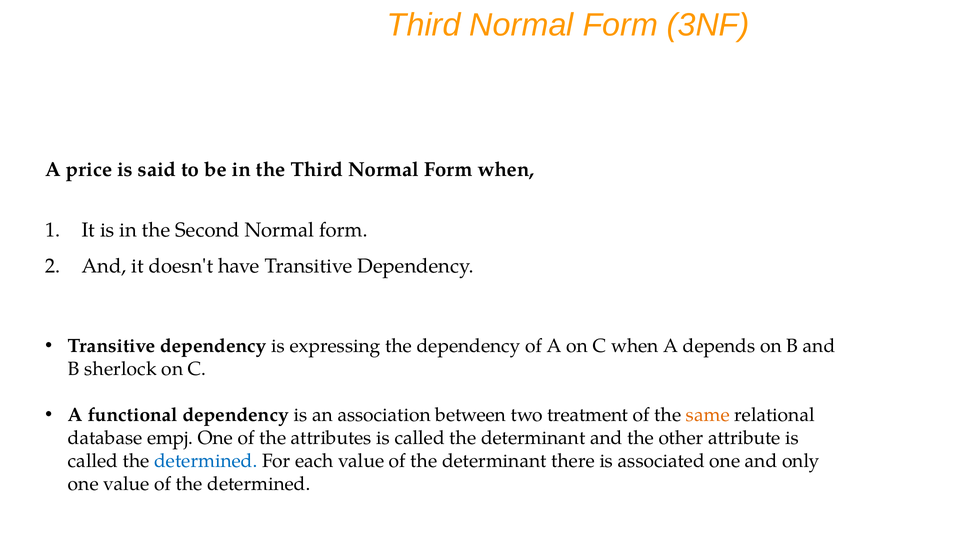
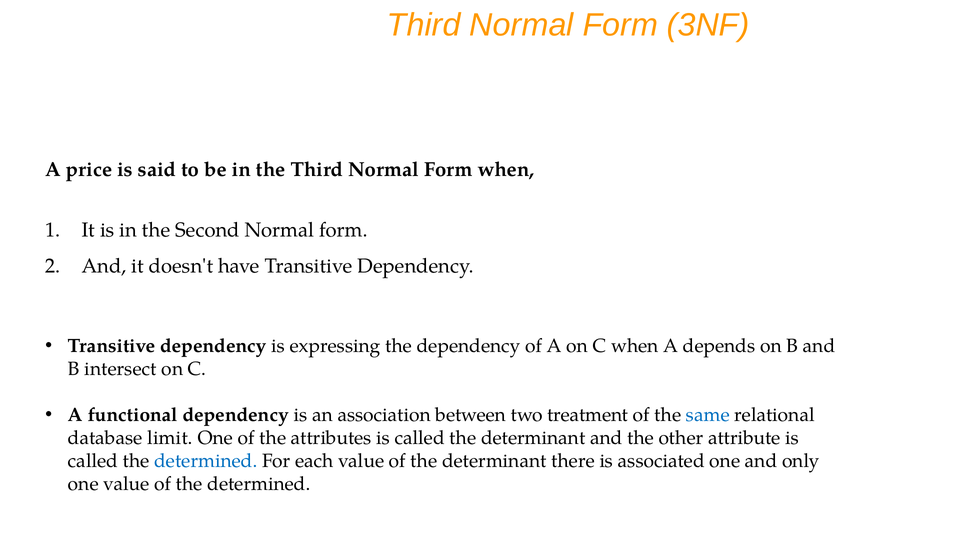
sherlock: sherlock -> intersect (121, 369)
same colour: orange -> blue (708, 415)
empj: empj -> limit (170, 438)
